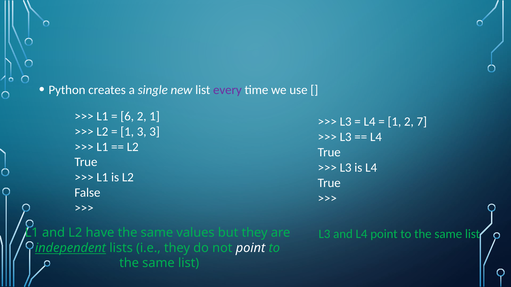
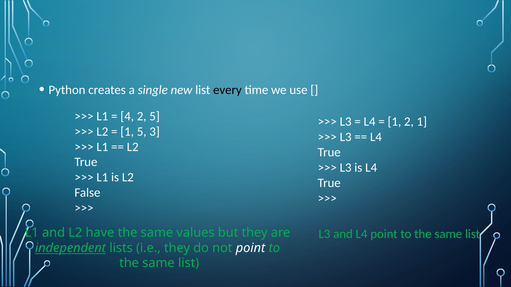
every colour: purple -> black (227, 90)
6: 6 -> 4 (127, 116)
2 1: 1 -> 5 (155, 116)
2 7: 7 -> 1 (422, 122)
1 3: 3 -> 5 (142, 132)
